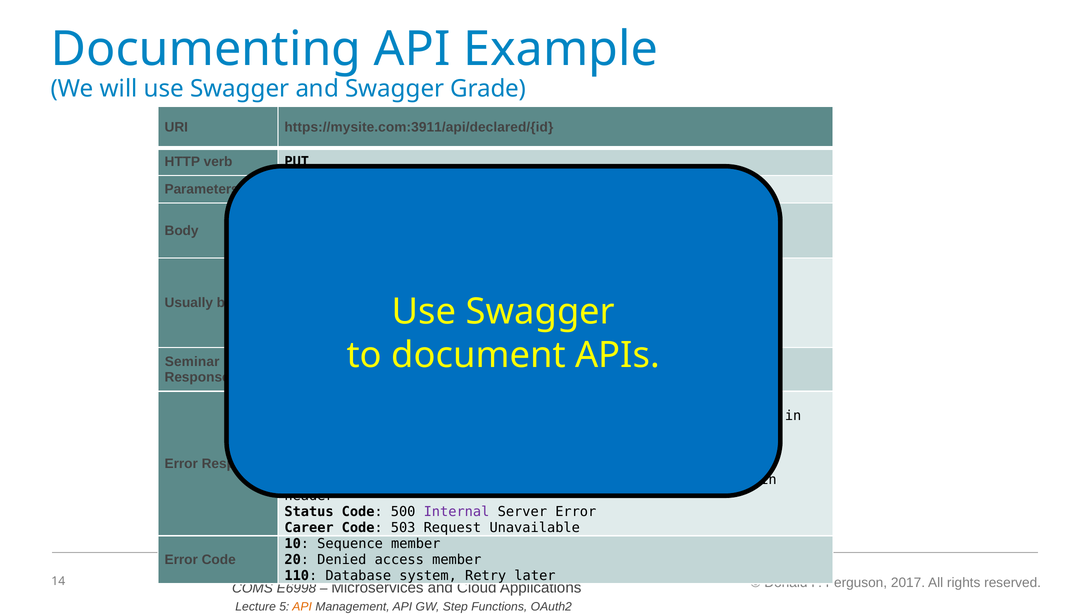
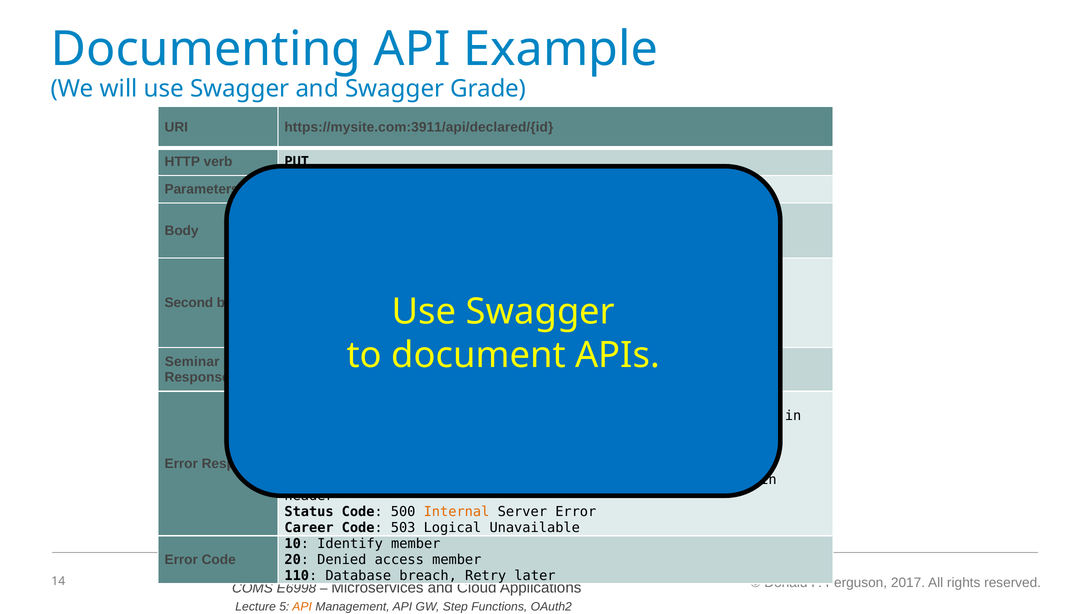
Usually: Usually -> Second (189, 303)
Internal colour: purple -> orange (457, 511)
503 Request: Request -> Logical (452, 528)
Sequence: Sequence -> Identify (350, 544)
system: system -> breach (428, 576)
